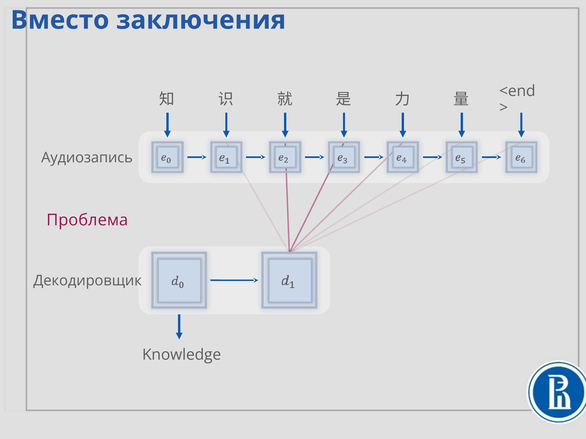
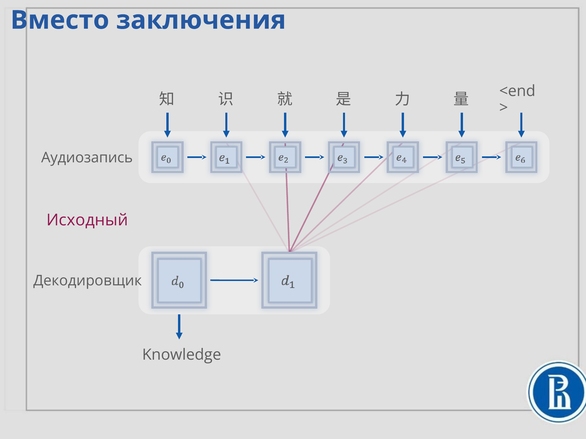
Проблема: Проблема -> Исходный (87, 220)
